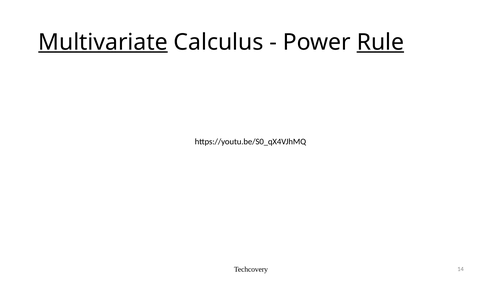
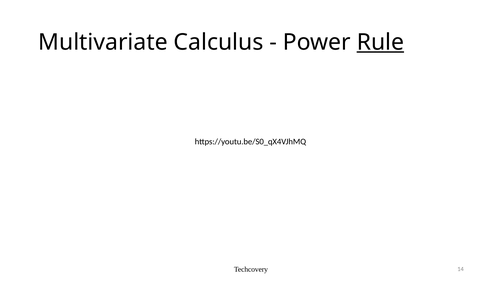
Multivariate underline: present -> none (103, 42)
